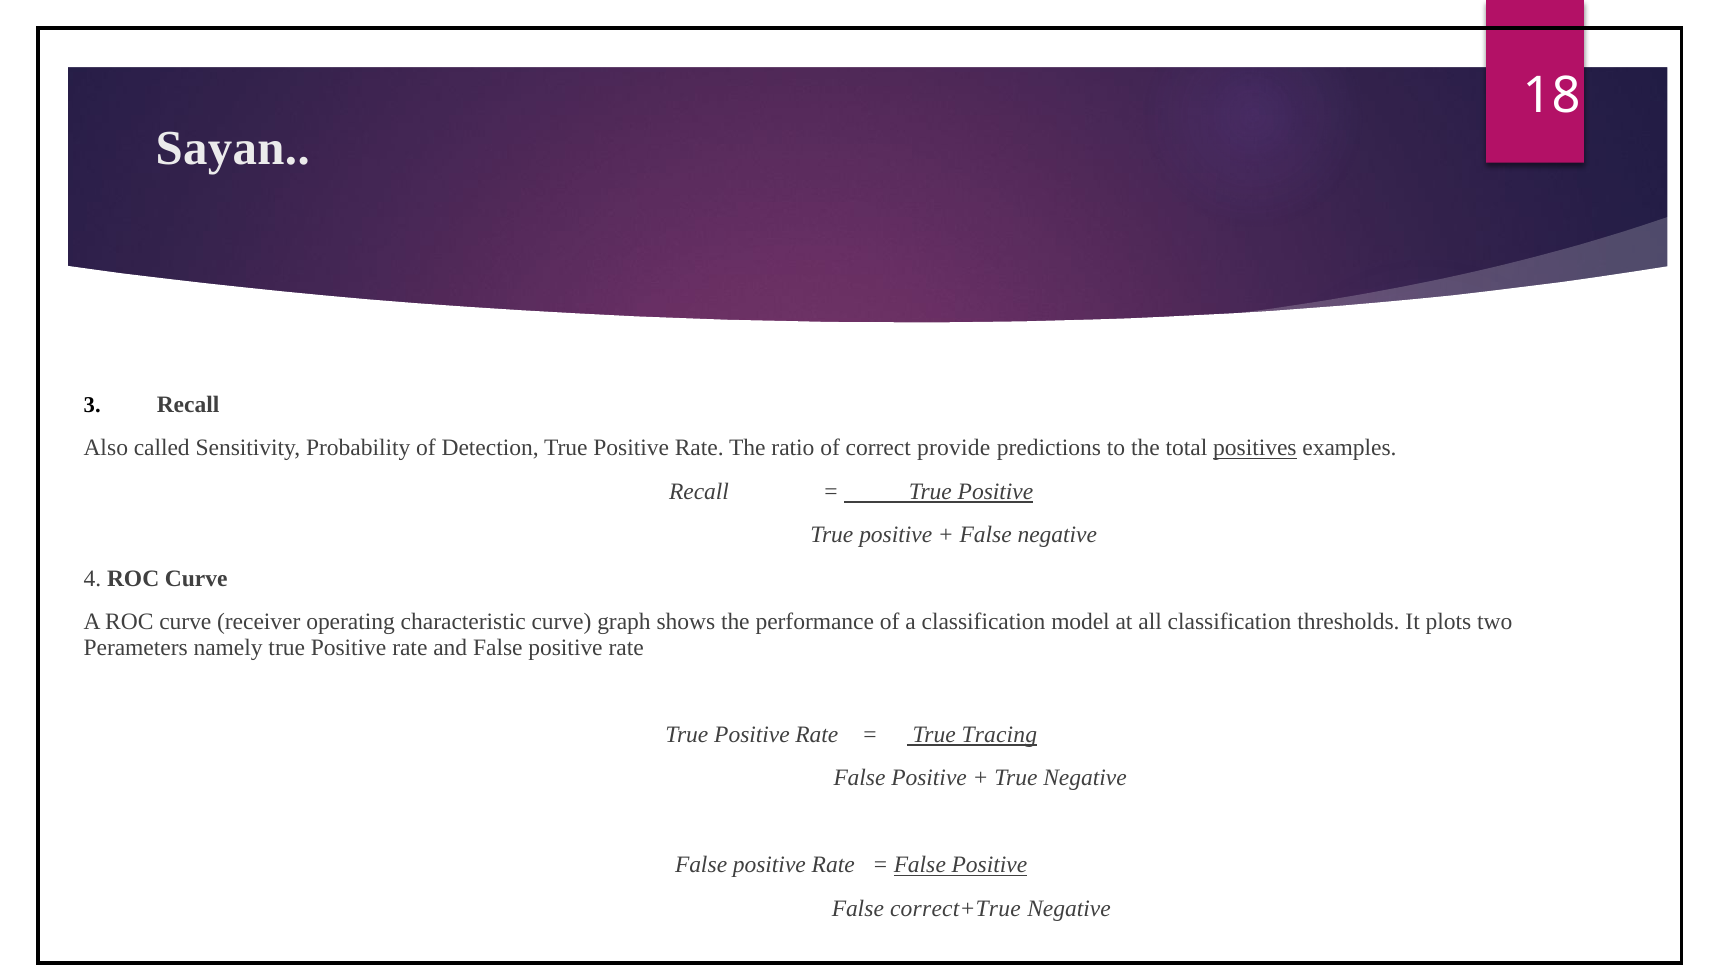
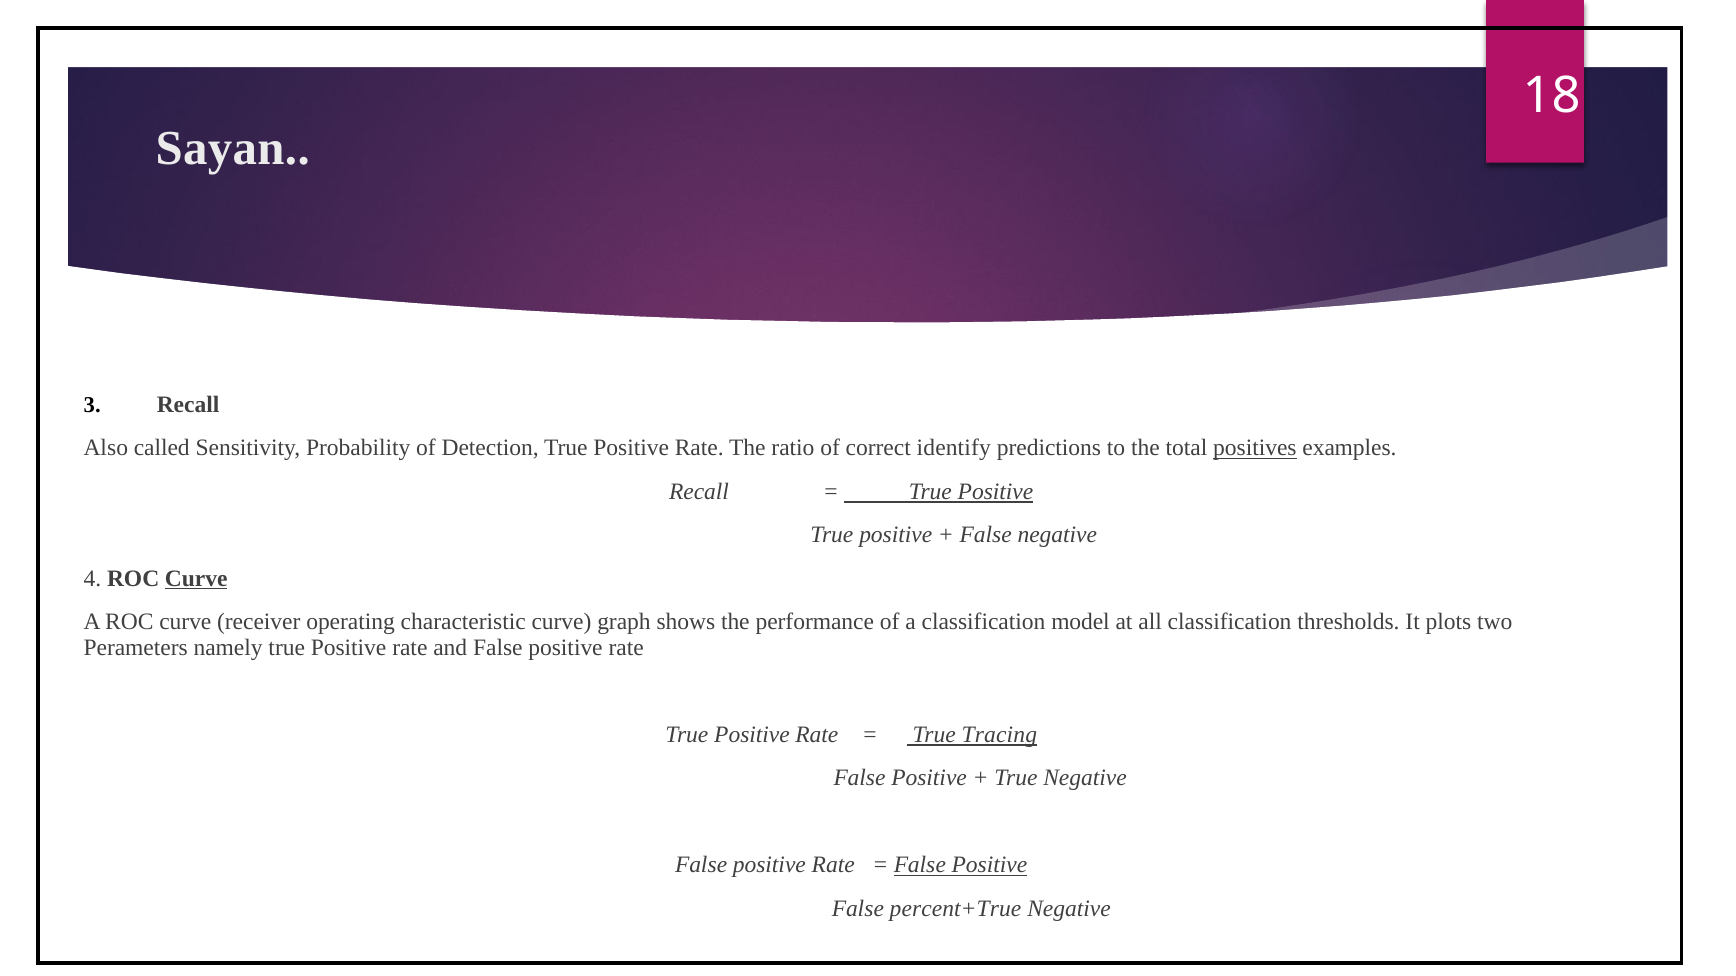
provide: provide -> identify (954, 448)
Curve underline: none -> present (196, 579)
correct+True: correct+True -> percent+True (956, 909)
